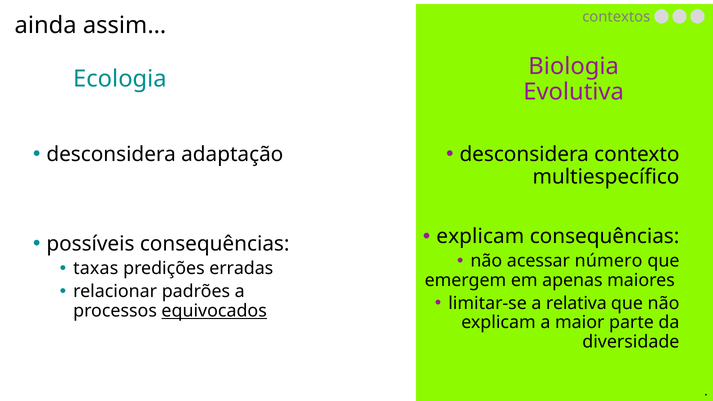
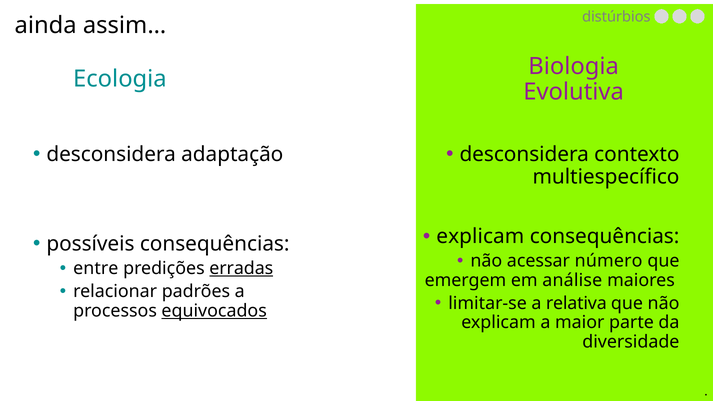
contextos: contextos -> distúrbios (616, 17)
taxas: taxas -> entre (96, 269)
erradas underline: none -> present (241, 269)
apenas: apenas -> análise (572, 280)
